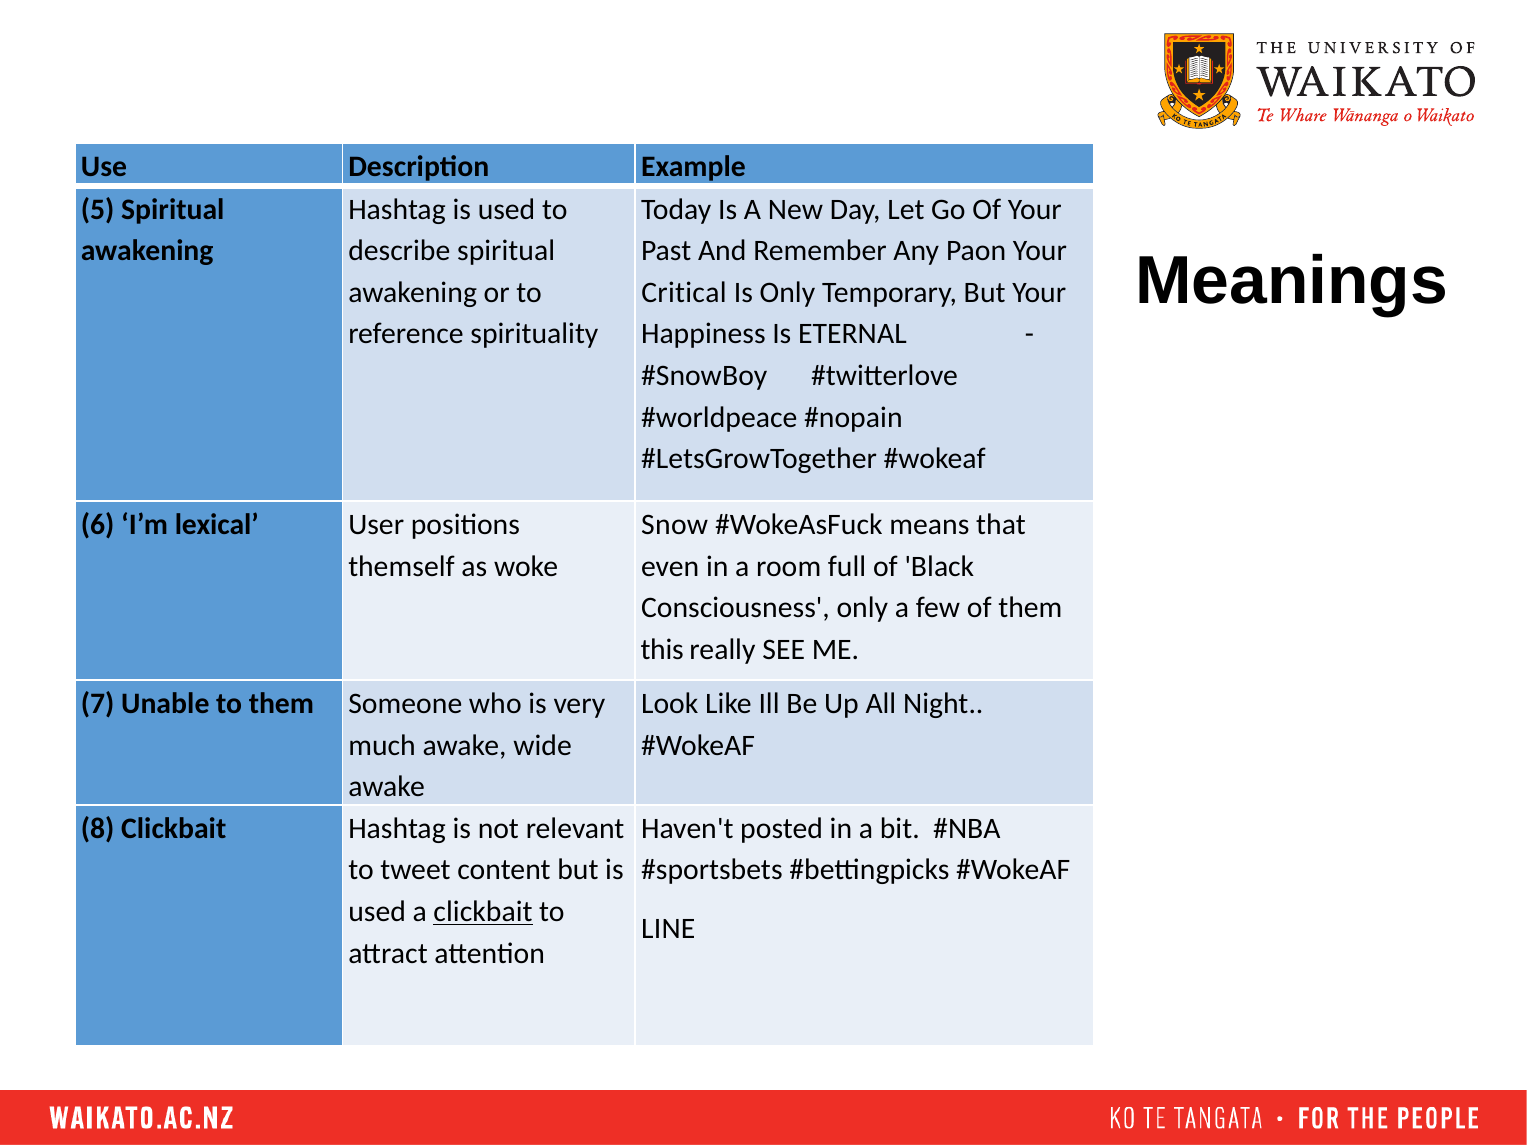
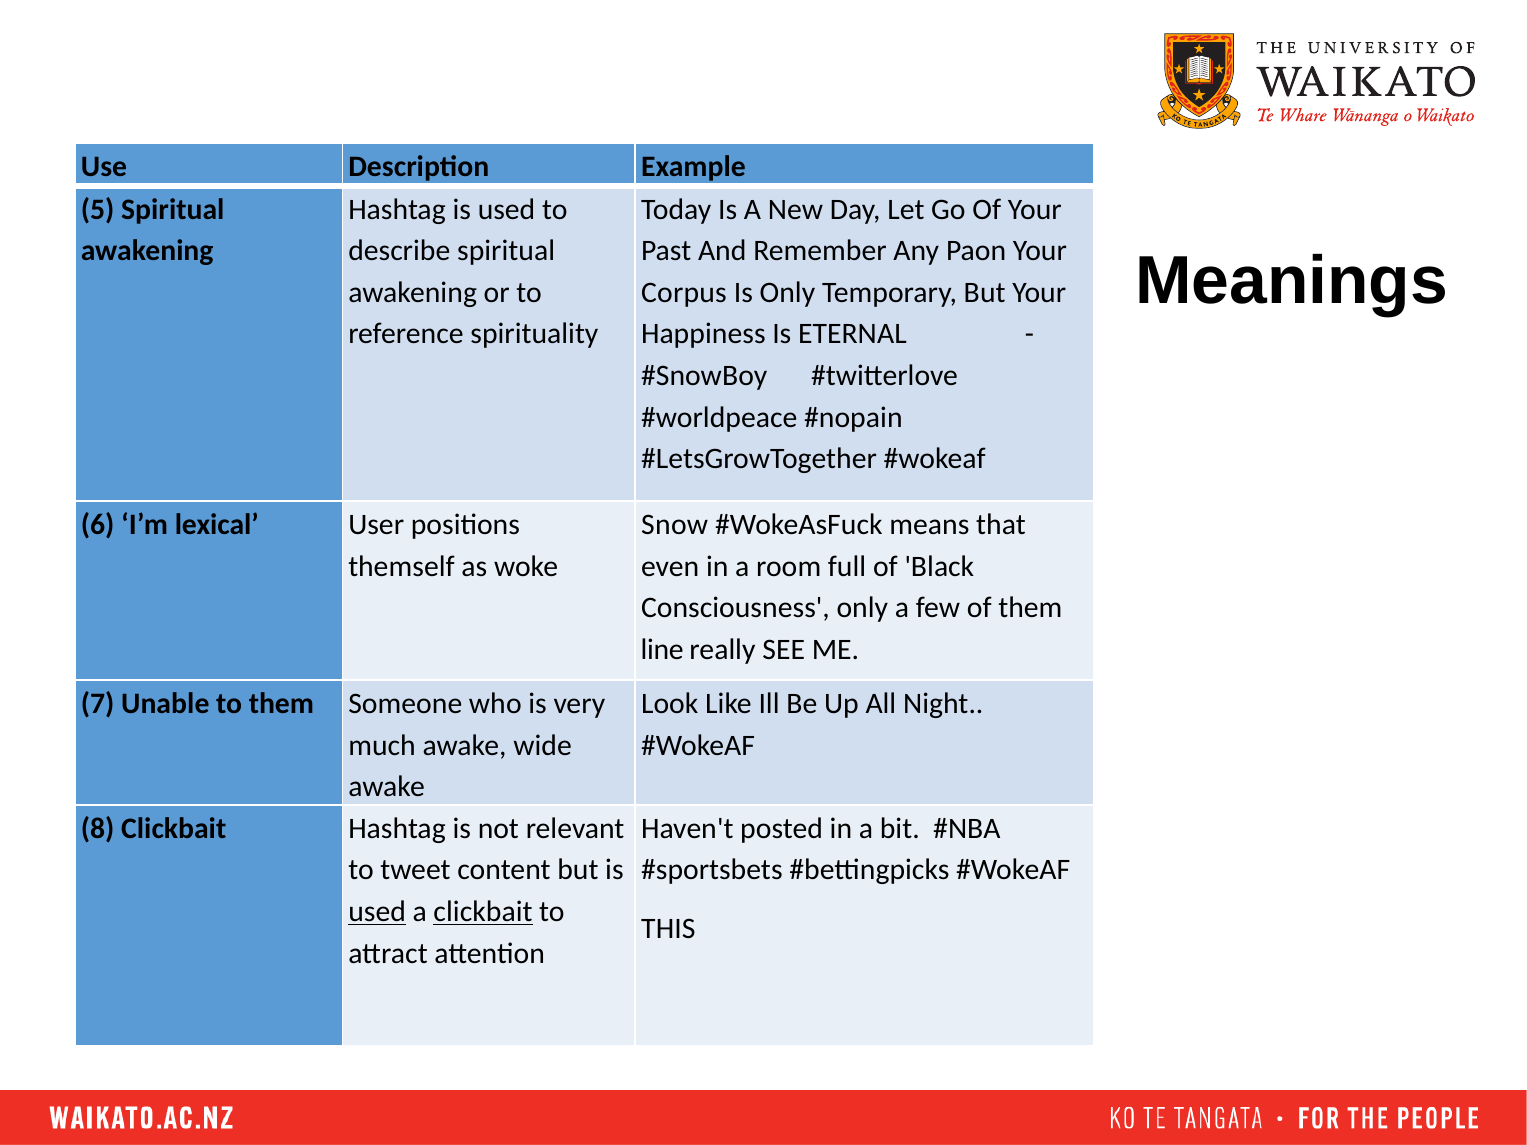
Critical: Critical -> Corpus (684, 293)
this: this -> line (662, 650)
used underline: none -> present (377, 912)
LINE: LINE -> THIS (668, 929)
